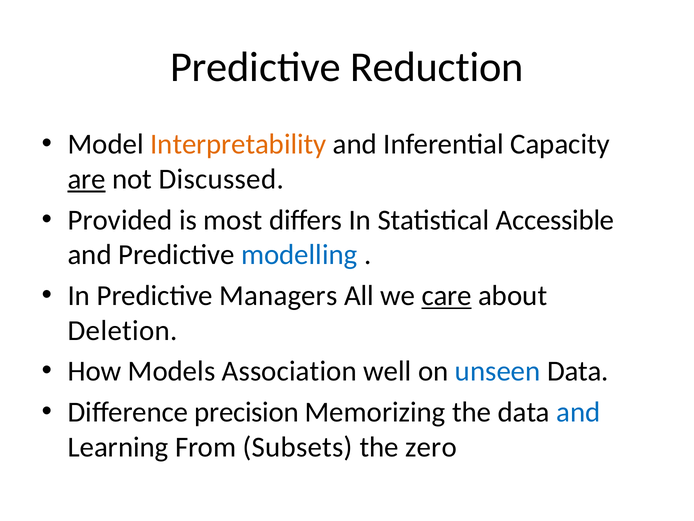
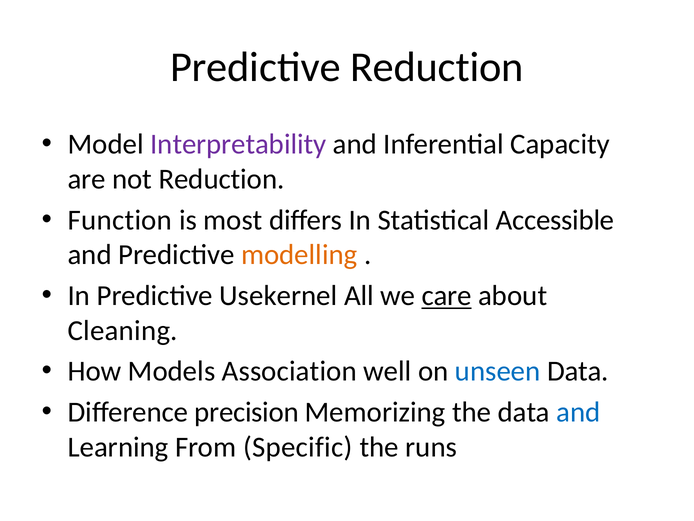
Interpretability colour: orange -> purple (238, 144)
are underline: present -> none (87, 179)
not Discussed: Discussed -> Reduction (222, 179)
Provided: Provided -> Function (120, 220)
modelling colour: blue -> orange (299, 255)
Managers: Managers -> Usekernel (278, 295)
Deletion: Deletion -> Cleaning (123, 330)
Subsets: Subsets -> Specific (298, 447)
zero: zero -> runs (431, 447)
